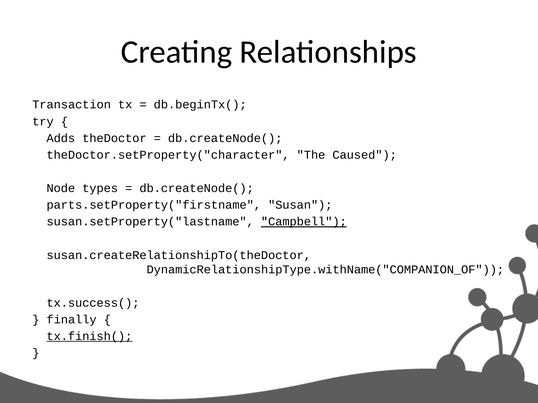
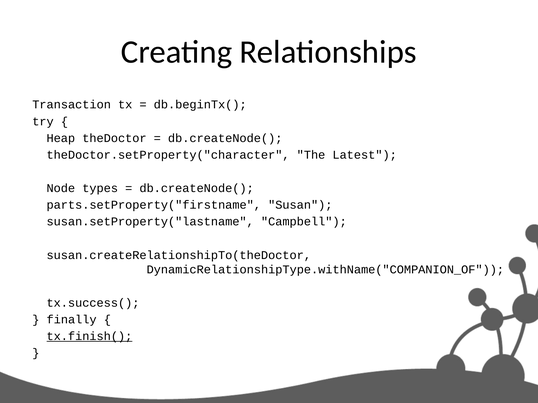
Adds: Adds -> Heap (61, 138)
Caused: Caused -> Latest (365, 155)
Campbell underline: present -> none (304, 222)
